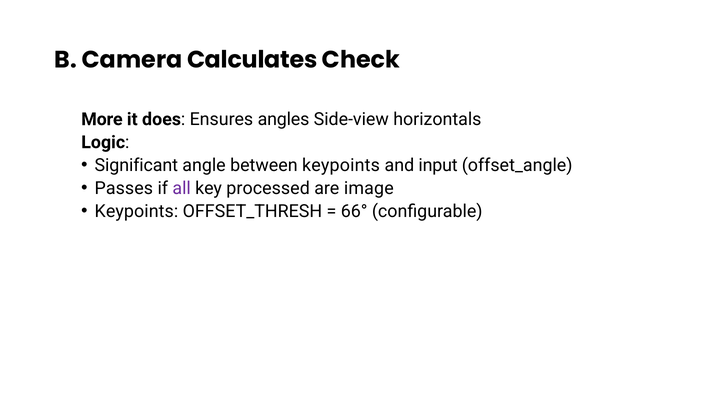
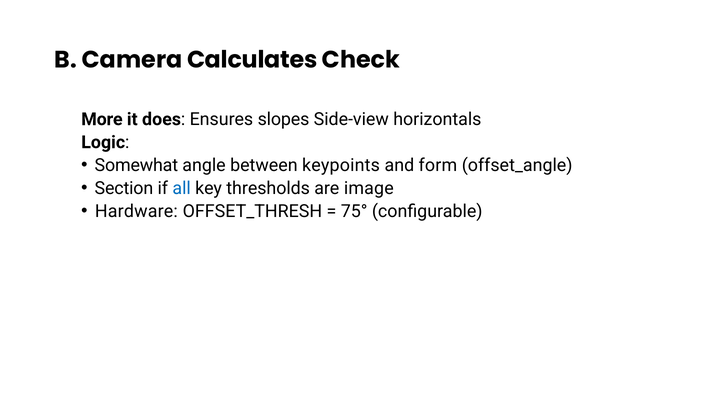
angles: angles -> slopes (283, 119)
Significant: Significant -> Somewhat (136, 165)
input: input -> form (438, 165)
Passes: Passes -> Section (124, 188)
all colour: purple -> blue (182, 188)
processed: processed -> thresholds (268, 188)
Keypoints: Keypoints -> Hardware (136, 211)
66°: 66° -> 75° (354, 211)
